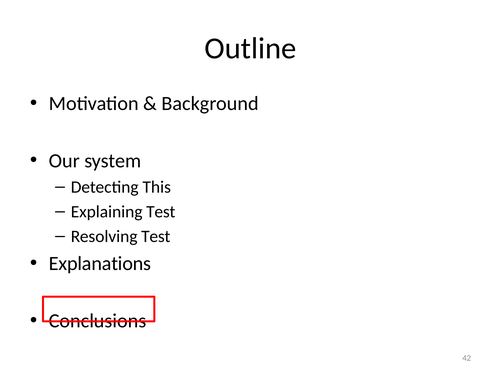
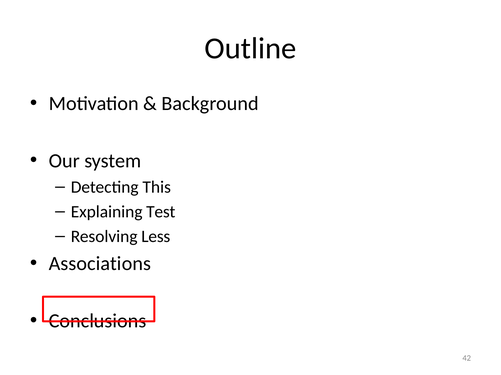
Resolving Test: Test -> Less (156, 237)
Explanations: Explanations -> Associations (100, 264)
